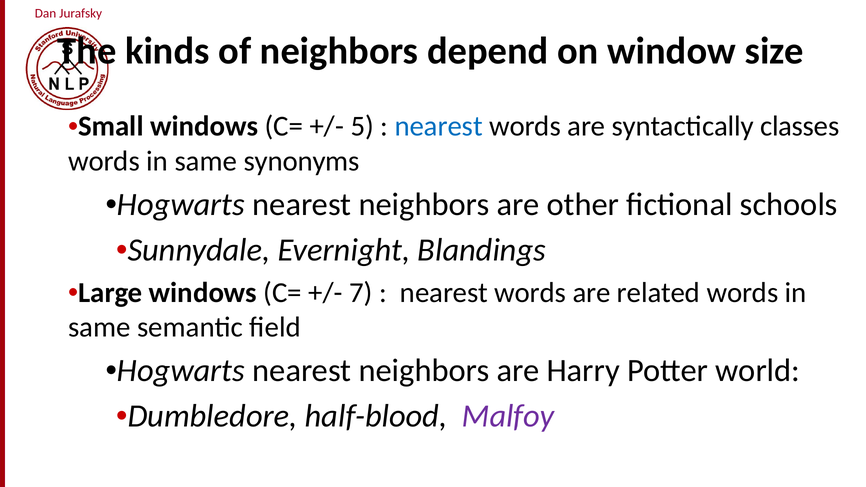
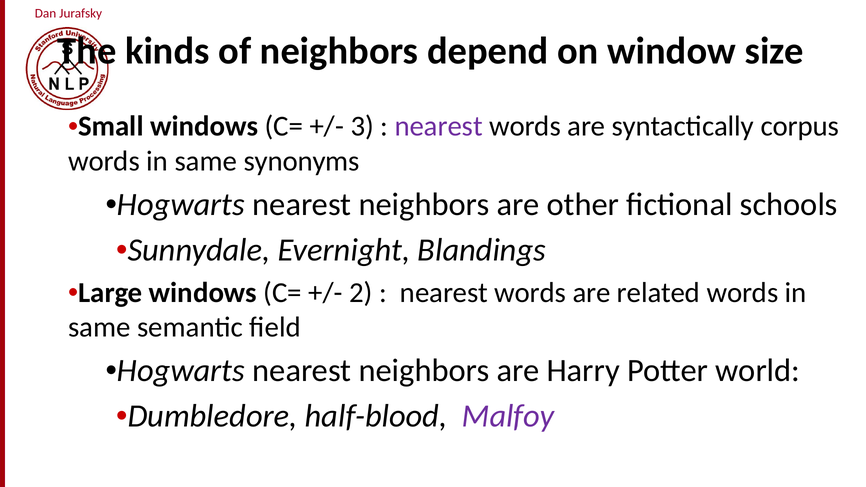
5: 5 -> 3 (362, 127)
nearest colour: blue -> purple (439, 127)
classes: classes -> corpus (800, 127)
7: 7 -> 2 (361, 293)
